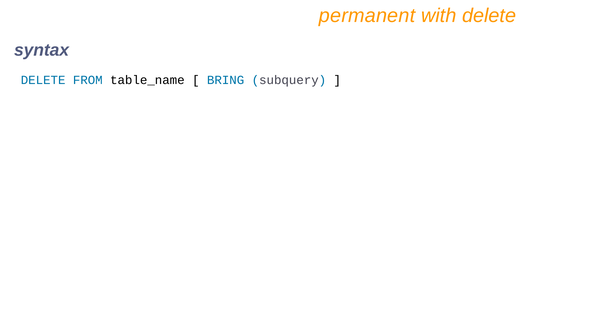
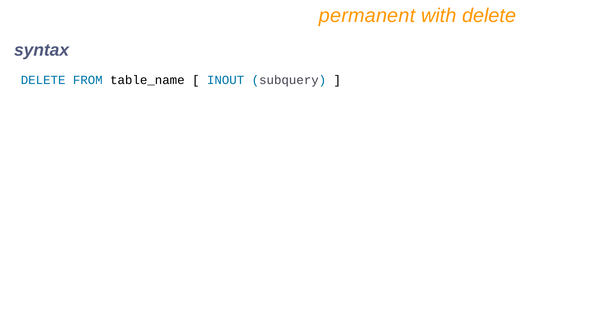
BRING: BRING -> INOUT (226, 80)
